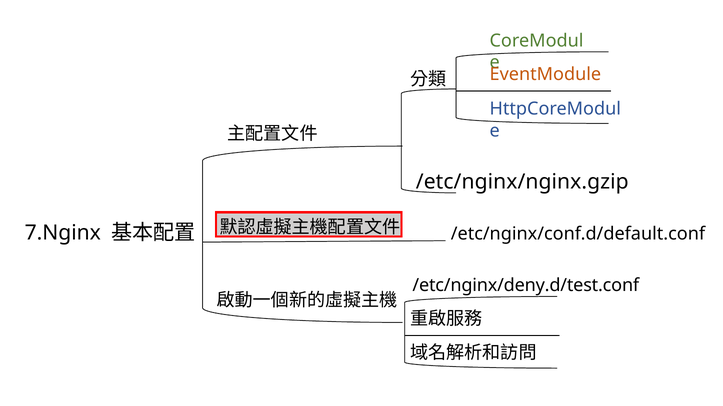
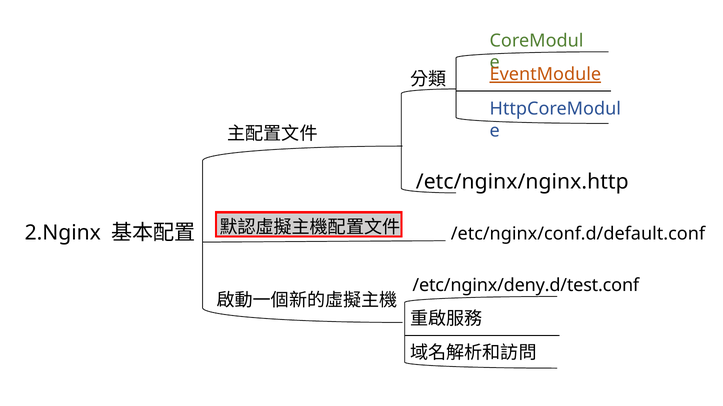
EventModule underline: none -> present (545, 75)
/etc/nginx/nginx.gzip: /etc/nginx/nginx.gzip -> /etc/nginx/nginx.http (522, 182)
7.Nginx: 7.Nginx -> 2.Nginx (63, 233)
